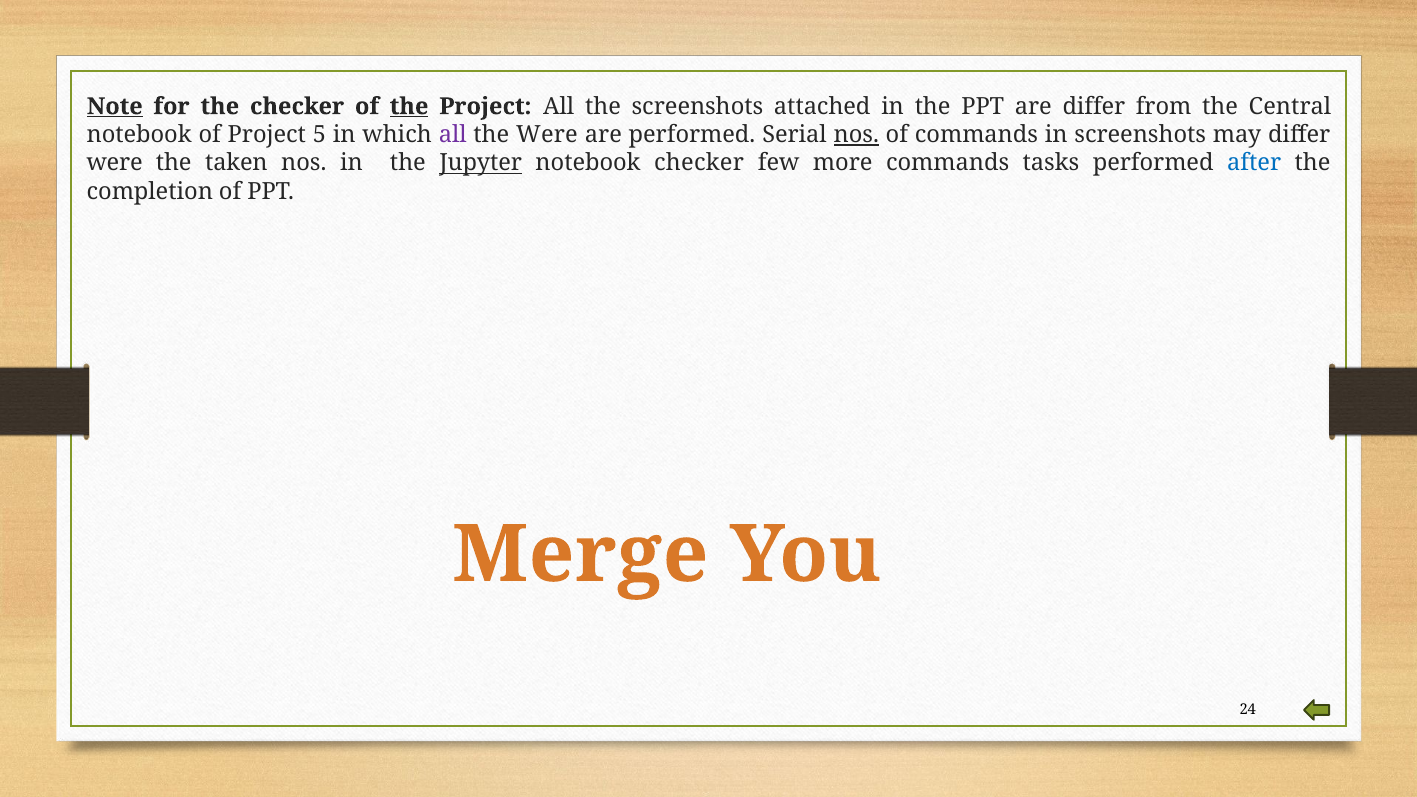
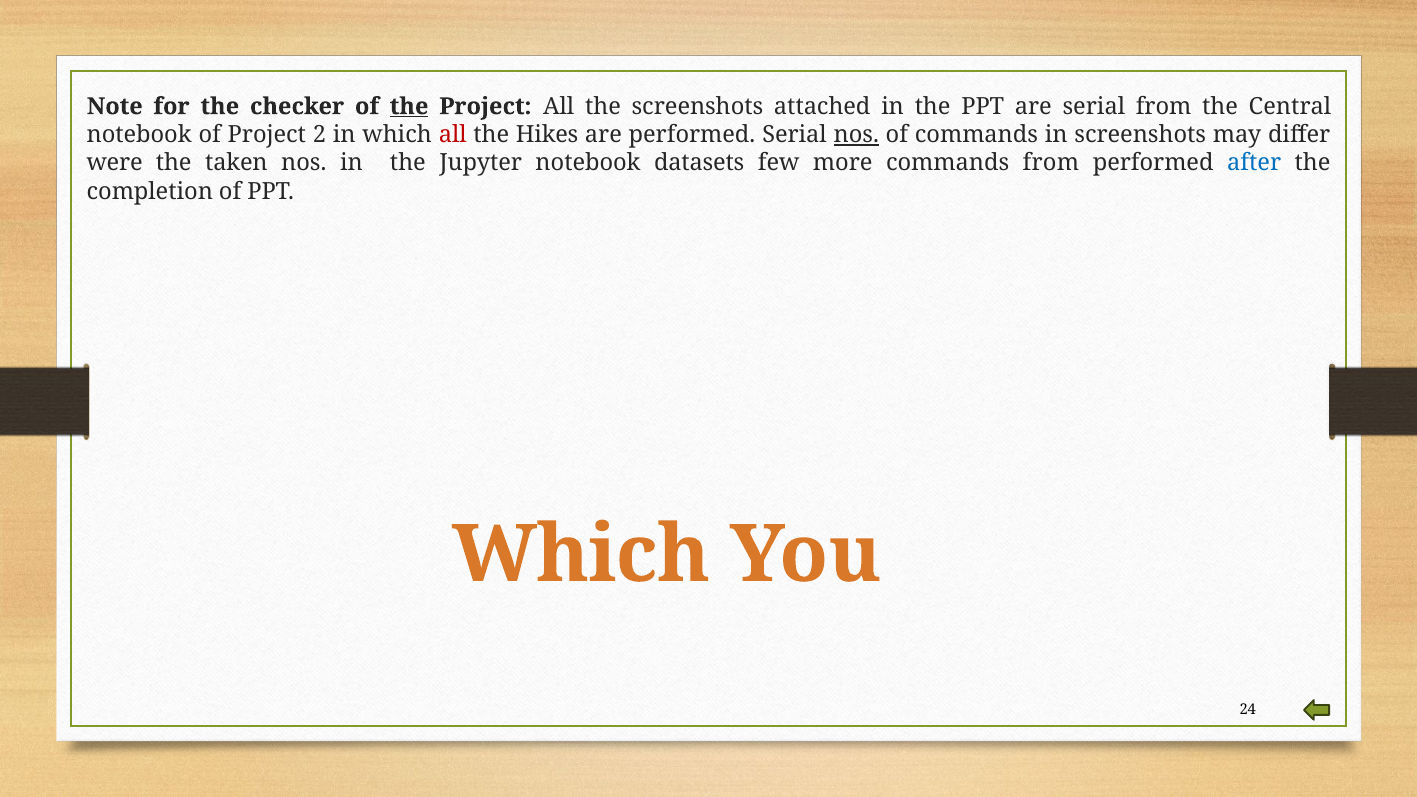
Note underline: present -> none (115, 106)
are differ: differ -> serial (1094, 106)
5: 5 -> 2 (320, 135)
all colour: purple -> red (453, 135)
the Were: Were -> Hikes (547, 135)
Jupyter underline: present -> none (481, 163)
notebook checker: checker -> datasets (699, 163)
commands tasks: tasks -> from (1051, 163)
Merge: Merge -> Which (581, 555)
